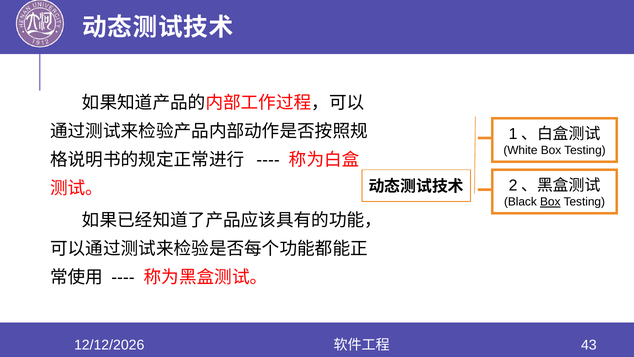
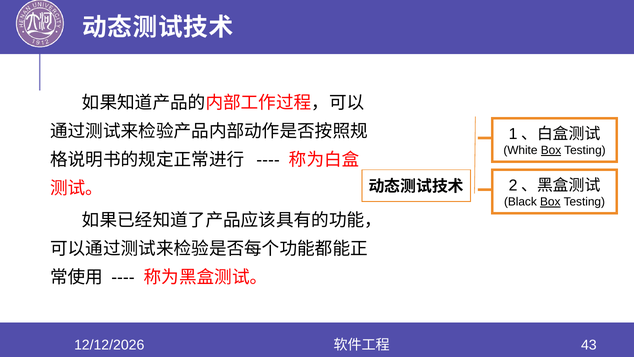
Box underline: none -> present (551, 150)
